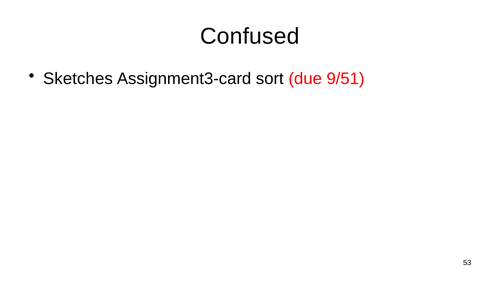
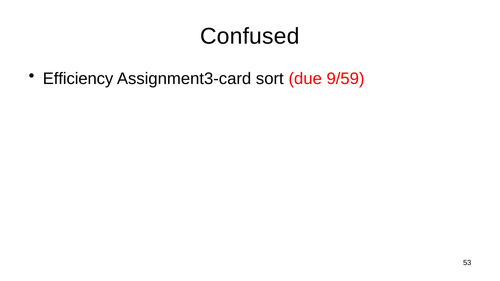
Sketches: Sketches -> Efficiency (78, 79)
9/51: 9/51 -> 9/59 (346, 79)
